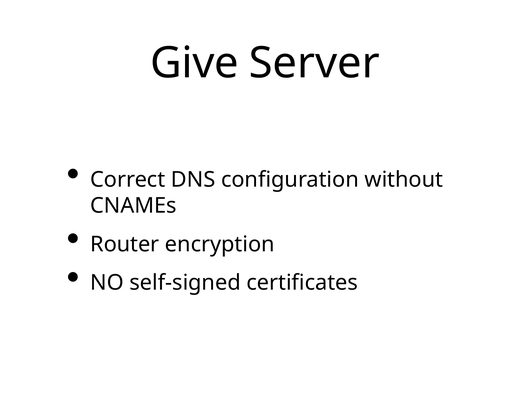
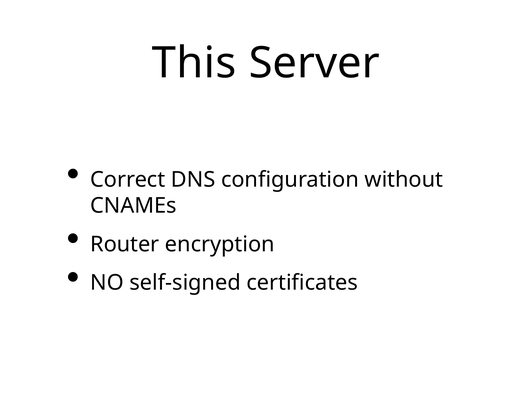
Give: Give -> This (194, 63)
